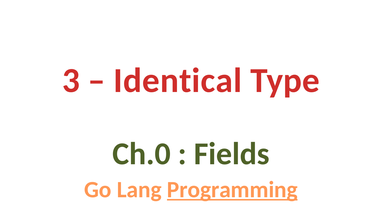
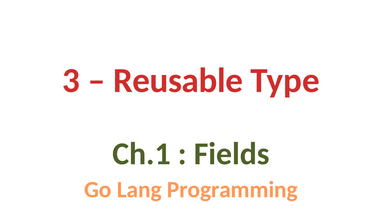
Identical: Identical -> Reusable (178, 81)
Ch.0: Ch.0 -> Ch.1 (142, 154)
Programming underline: present -> none (232, 190)
